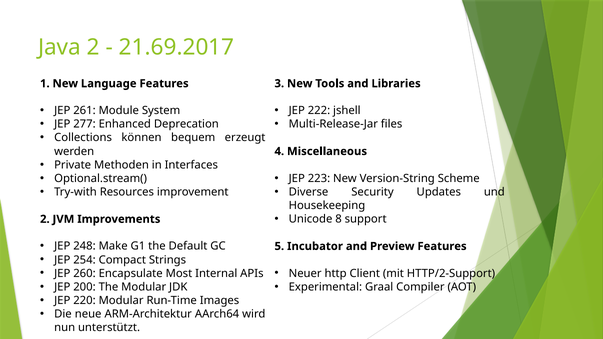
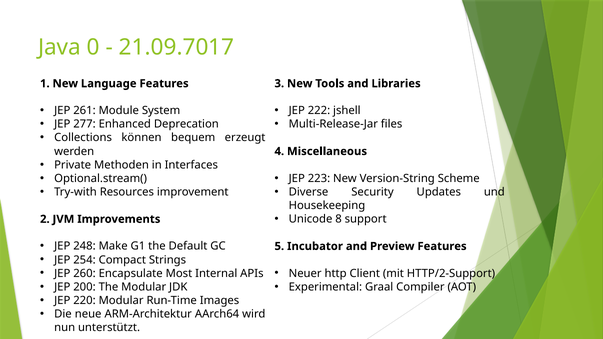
Java 2: 2 -> 0 (93, 48)
21.69.2017: 21.69.2017 -> 21.09.7017 (177, 48)
